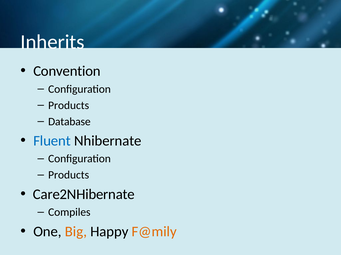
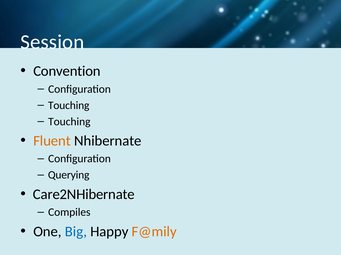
Inherits: Inherits -> Session (52, 42)
Products: Products -> Touching (69, 106)
Database: Database -> Touching (69, 122)
Fluent colour: blue -> orange (52, 141)
Products: Products -> Querying (69, 176)
Big colour: orange -> blue (76, 232)
